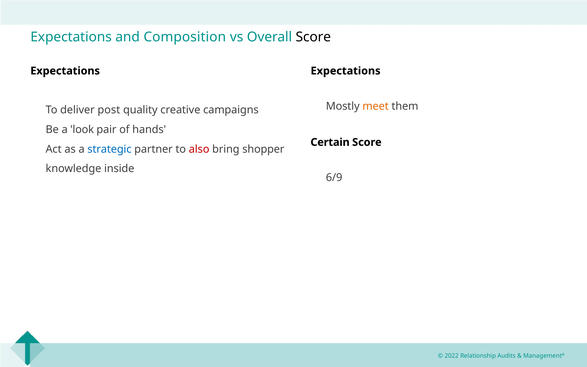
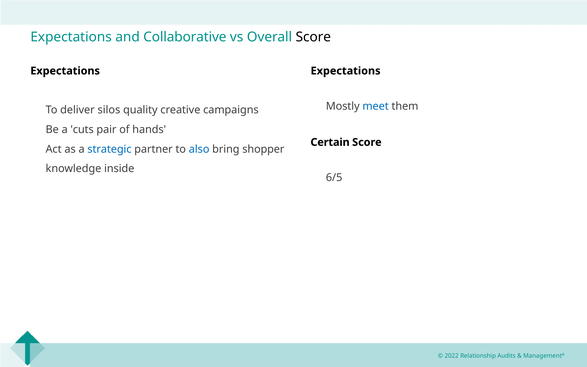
Composition: Composition -> Collaborative (185, 37)
meet colour: orange -> blue (376, 106)
post: post -> silos (109, 110)
look: look -> cuts (82, 130)
also colour: red -> blue (199, 149)
6/9: 6/9 -> 6/5 (334, 177)
